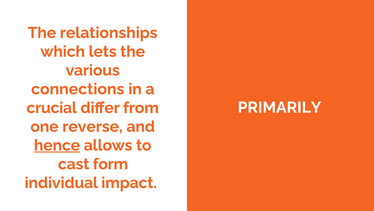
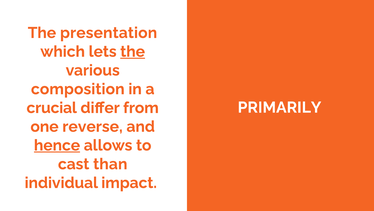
relationships: relationships -> presentation (109, 33)
the underline: none -> present (133, 51)
connections: connections -> composition (78, 89)
form: form -> than (110, 164)
